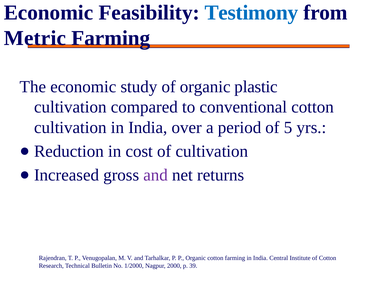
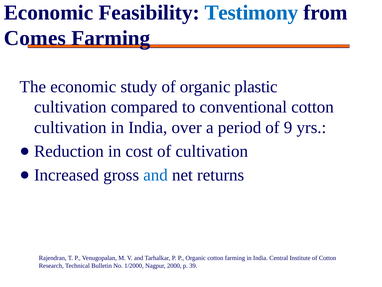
Metric: Metric -> Comes (35, 38)
5: 5 -> 9 (288, 127)
and colour: purple -> blue (156, 175)
